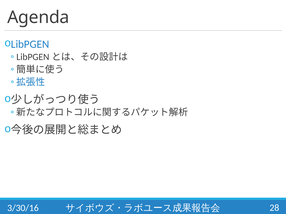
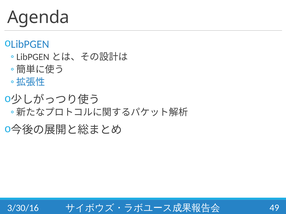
28: 28 -> 49 (274, 208)
